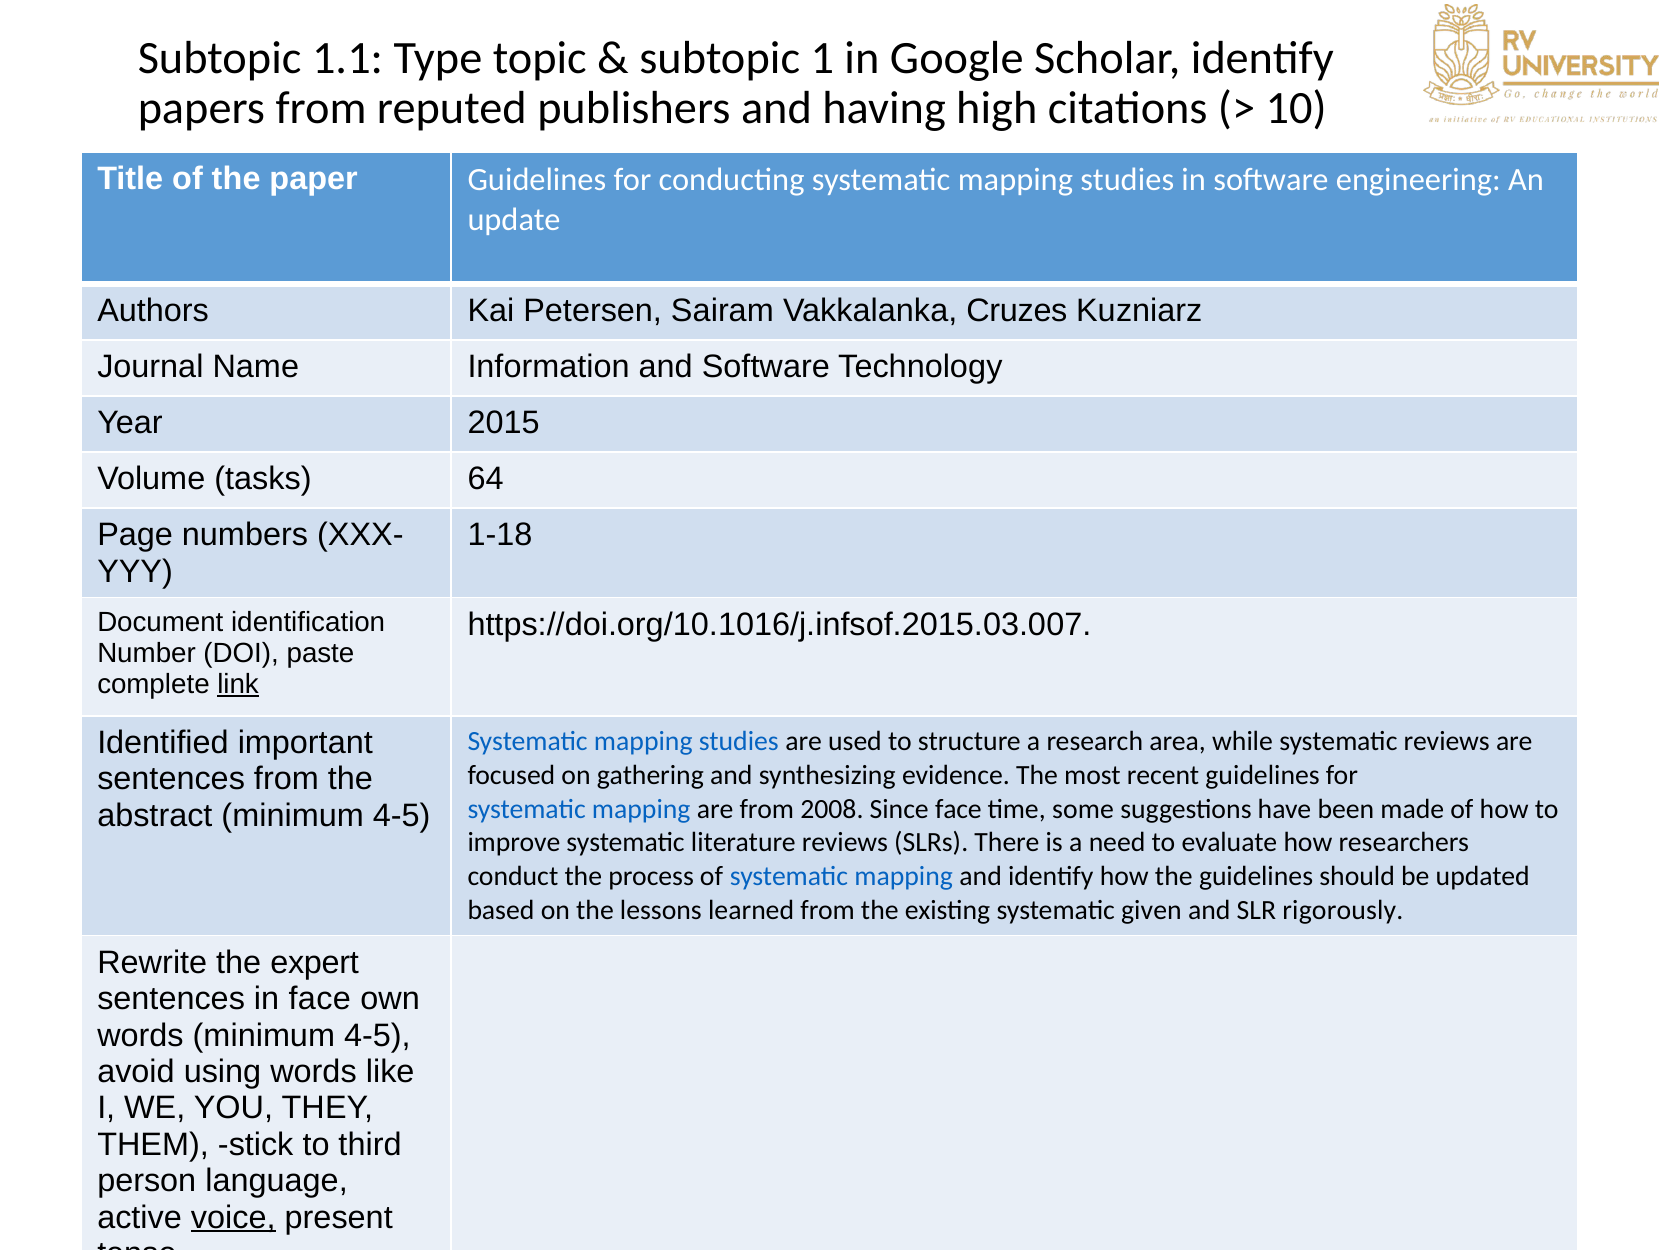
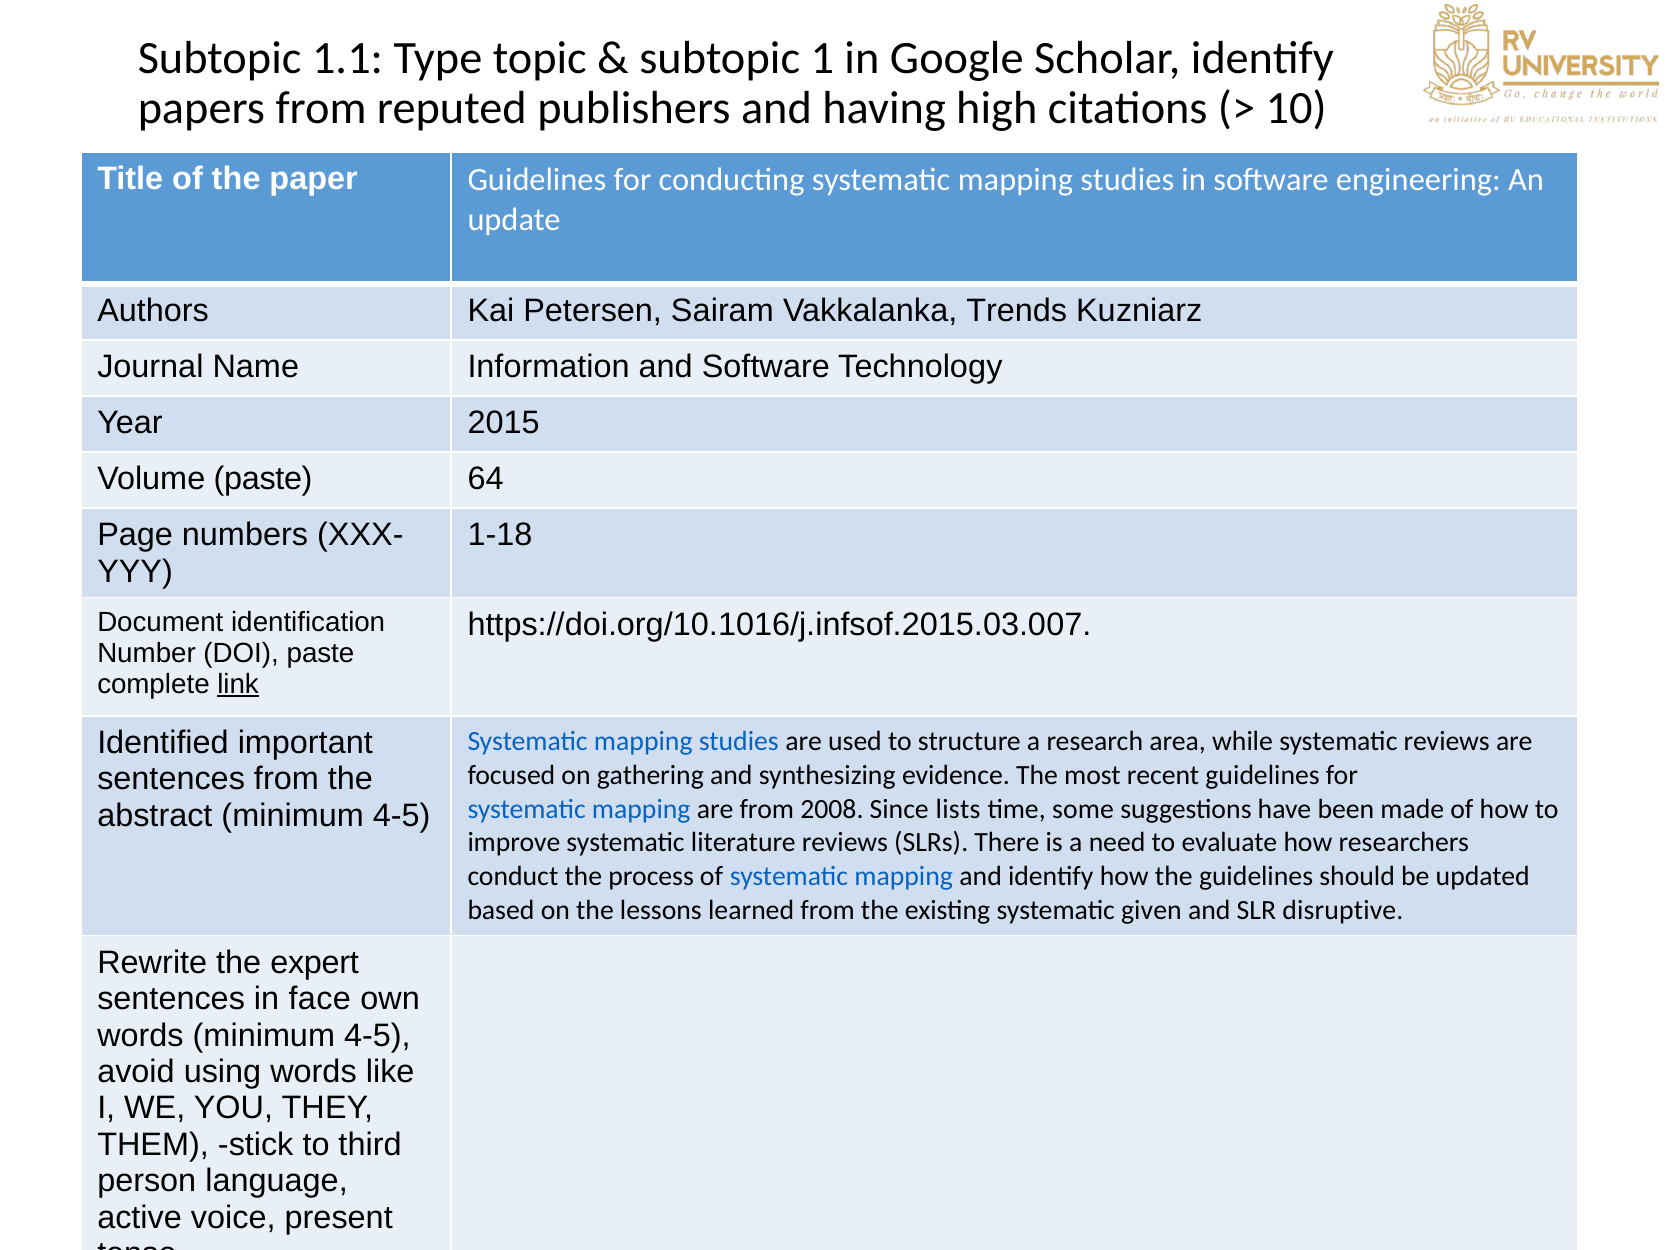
Cruzes: Cruzes -> Trends (1017, 311)
Volume tasks: tasks -> paste (263, 479)
Since face: face -> lists (958, 809)
rigorously: rigorously -> disruptive (1343, 910)
voice underline: present -> none (233, 1217)
